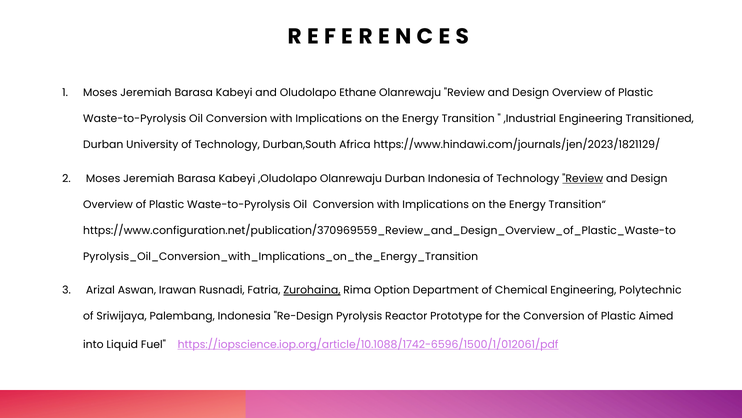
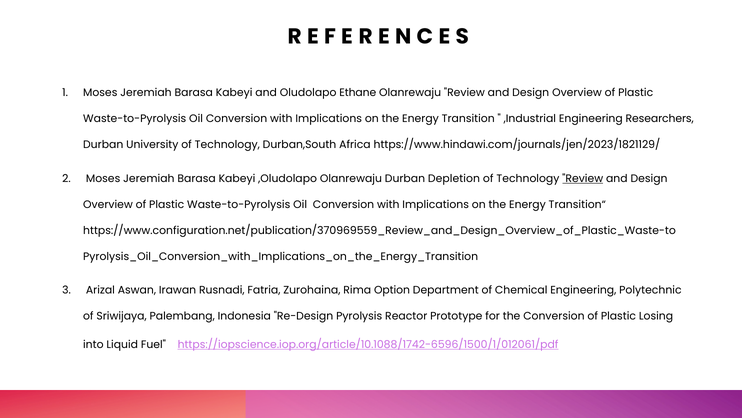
Transitioned: Transitioned -> Researchers (660, 118)
Durban Indonesia: Indonesia -> Depletion (454, 178)
Zurohaina underline: present -> none (312, 290)
Aimed: Aimed -> Losing (656, 316)
